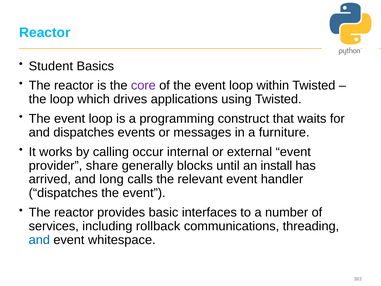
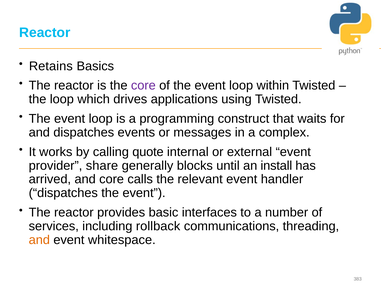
Student: Student -> Retains (51, 66)
furniture: furniture -> complex (284, 132)
occur: occur -> quote (148, 152)
and long: long -> core (112, 179)
and colour: blue -> orange (39, 240)
